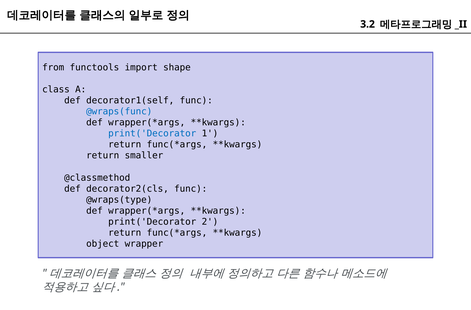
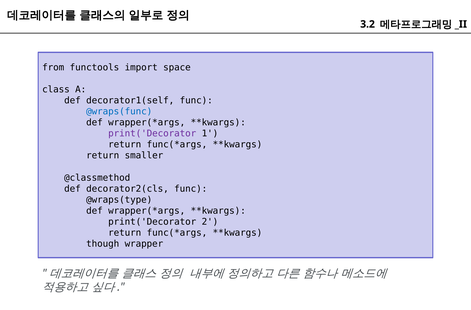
shape: shape -> space (177, 67)
print('Decorator colour: blue -> purple (152, 133)
object: object -> though (103, 243)
